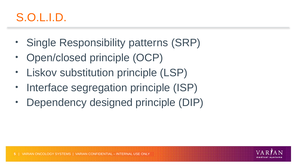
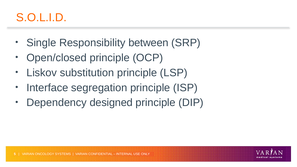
patterns: patterns -> between (148, 43)
